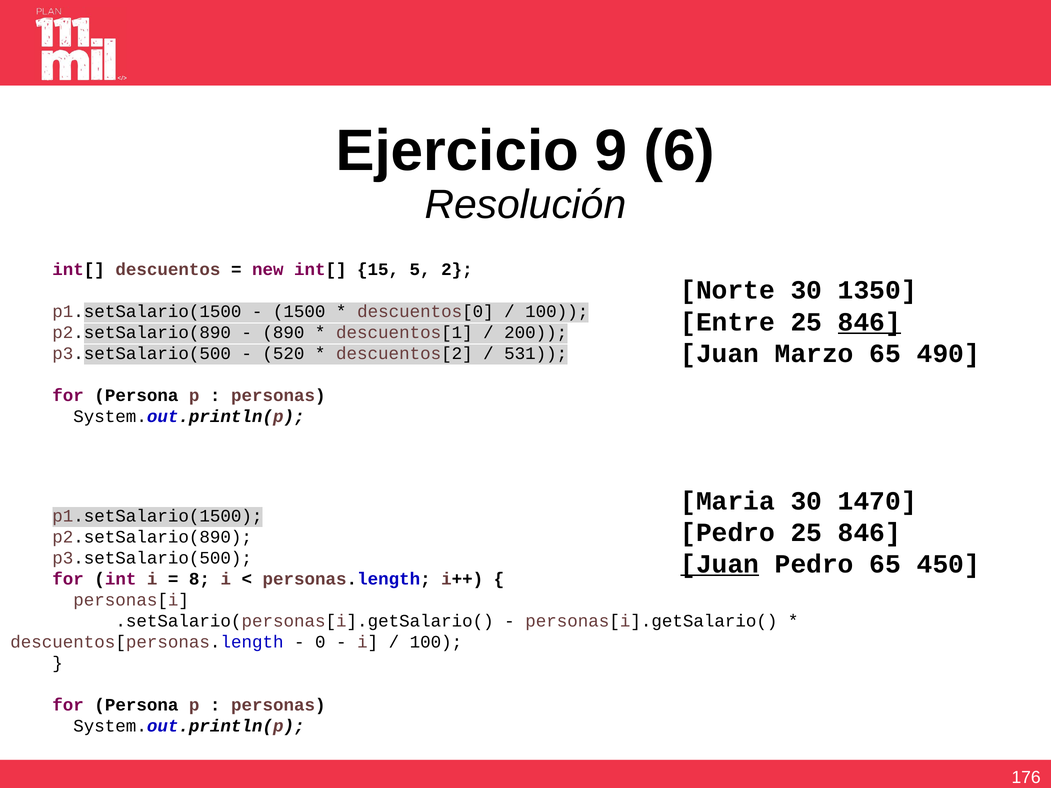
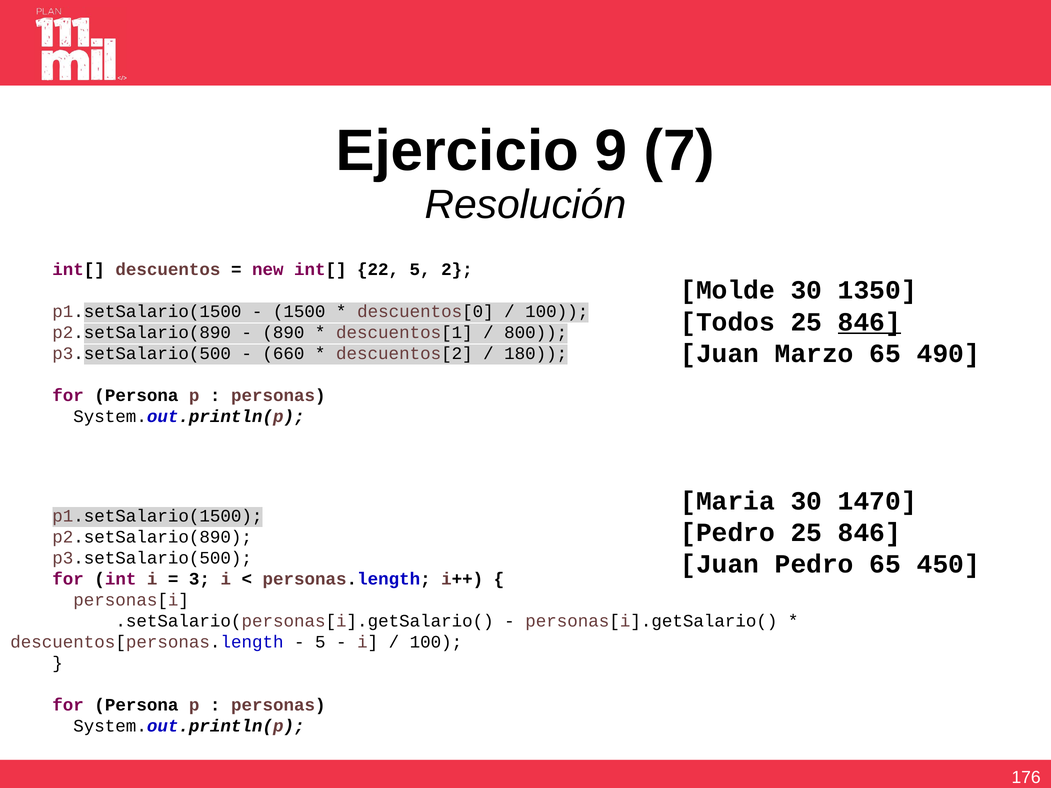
6: 6 -> 7 (679, 151)
15: 15 -> 22 (378, 270)
Norte: Norte -> Molde (728, 290)
Entre: Entre -> Todos (728, 322)
200: 200 -> 800 (536, 333)
520: 520 -> 660 (283, 354)
531: 531 -> 180 (536, 354)
Juan underline: present -> none (720, 564)
8: 8 -> 3 (199, 579)
0: 0 -> 5 (320, 642)
